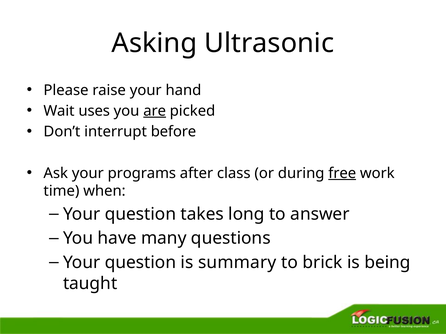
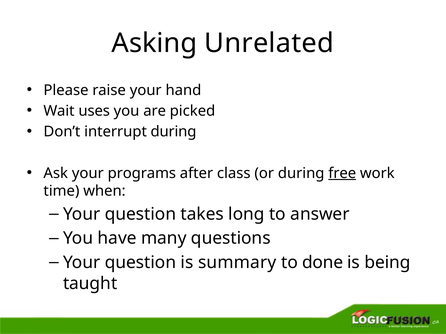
Ultrasonic: Ultrasonic -> Unrelated (269, 43)
are underline: present -> none (155, 111)
interrupt before: before -> during (173, 132)
brick: brick -> done (323, 263)
